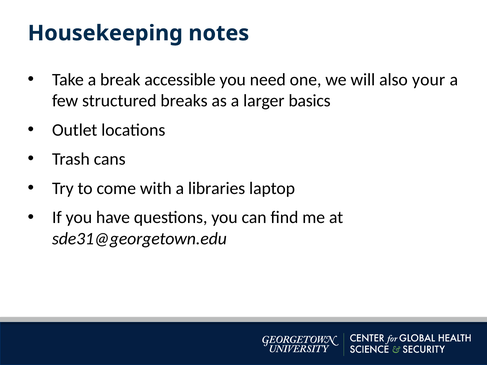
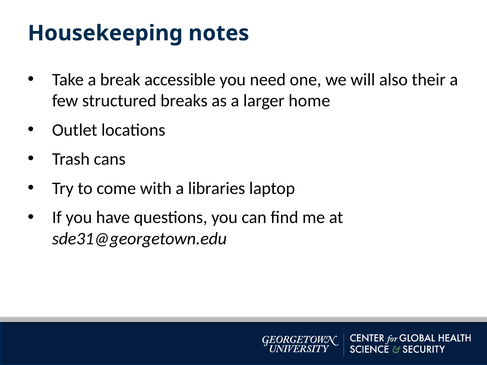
your: your -> their (429, 80)
basics: basics -> home (309, 101)
